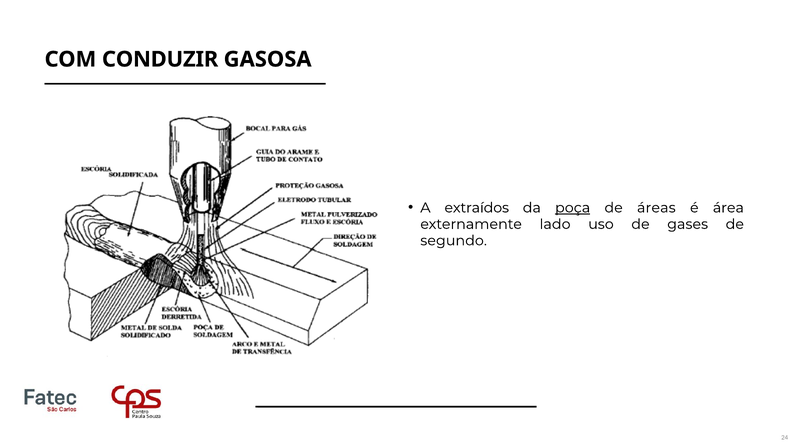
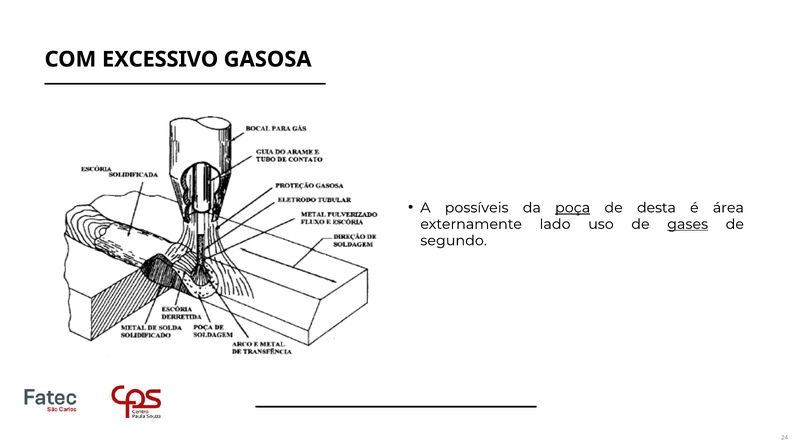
CONDUZIR: CONDUZIR -> EXCESSIVO (160, 59)
extraídos: extraídos -> possíveis (477, 208)
áreas: áreas -> desta (656, 208)
gases underline: none -> present (688, 224)
